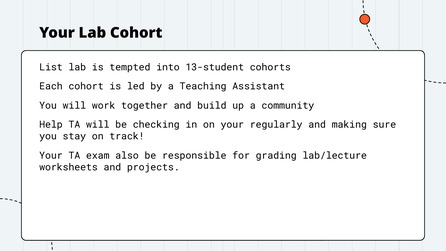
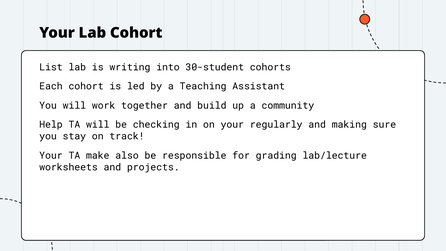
tempted: tempted -> writing (130, 67)
13-student: 13-student -> 30-student (215, 67)
exam: exam -> make (98, 155)
